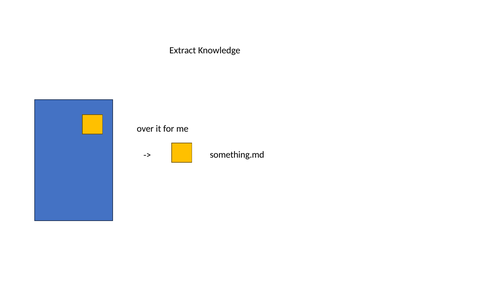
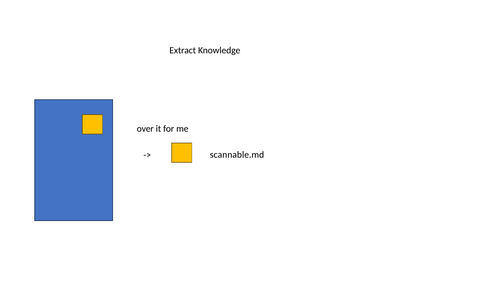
something.md: something.md -> scannable.md (237, 155)
